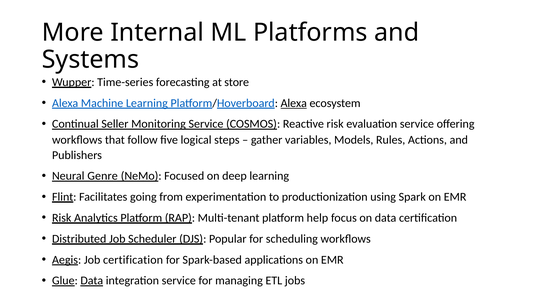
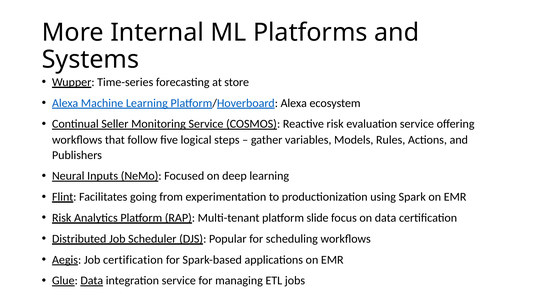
Alexa underline: present -> none (294, 103)
Genre: Genre -> Inputs (103, 176)
help: help -> slide (318, 218)
